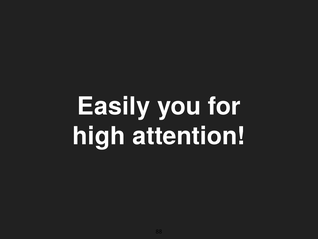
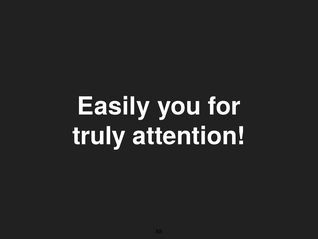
high: high -> truly (99, 136)
